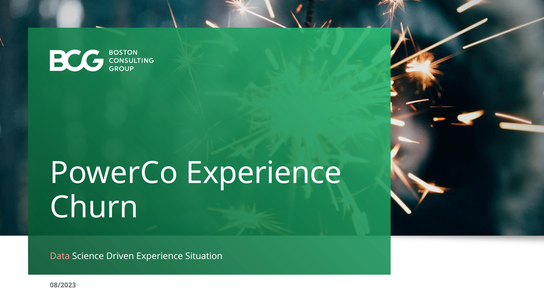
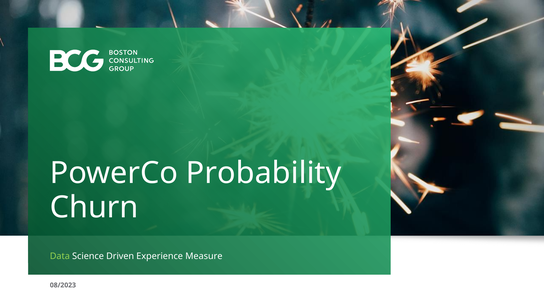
PowerCo Experience: Experience -> Probability (264, 173)
Data colour: pink -> light green (60, 256)
Situation: Situation -> Measure (204, 256)
